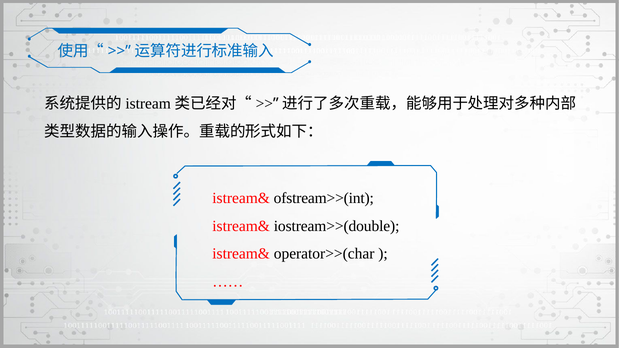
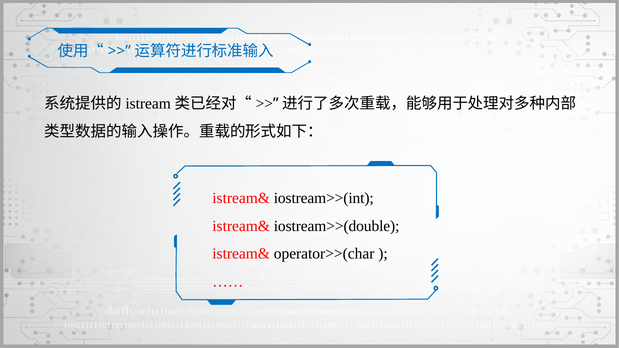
ofstream>>(int: ofstream>>(int -> iostream>>(int (324, 198)
